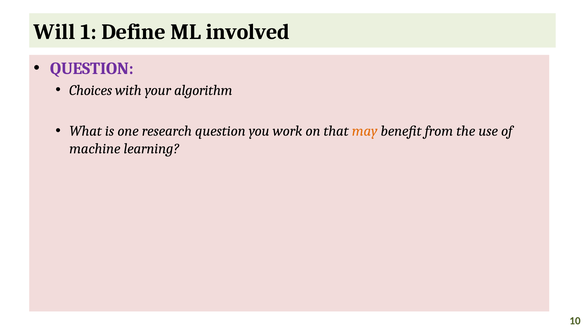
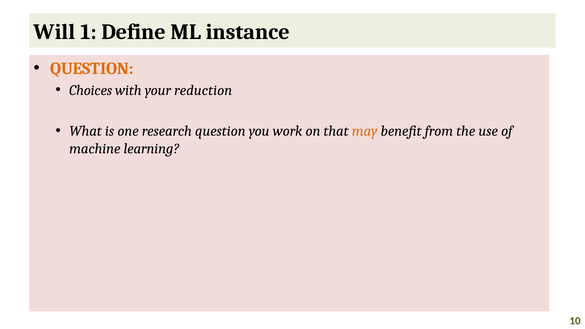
involved: involved -> instance (248, 32)
QUESTION colour: purple -> orange (92, 68)
algorithm: algorithm -> reduction (203, 90)
